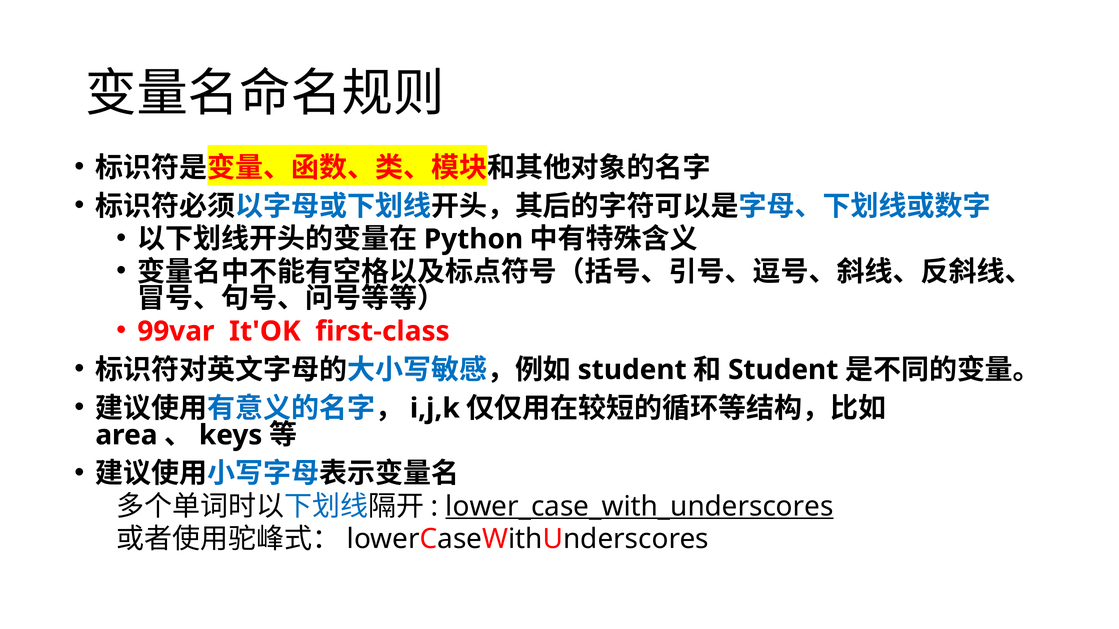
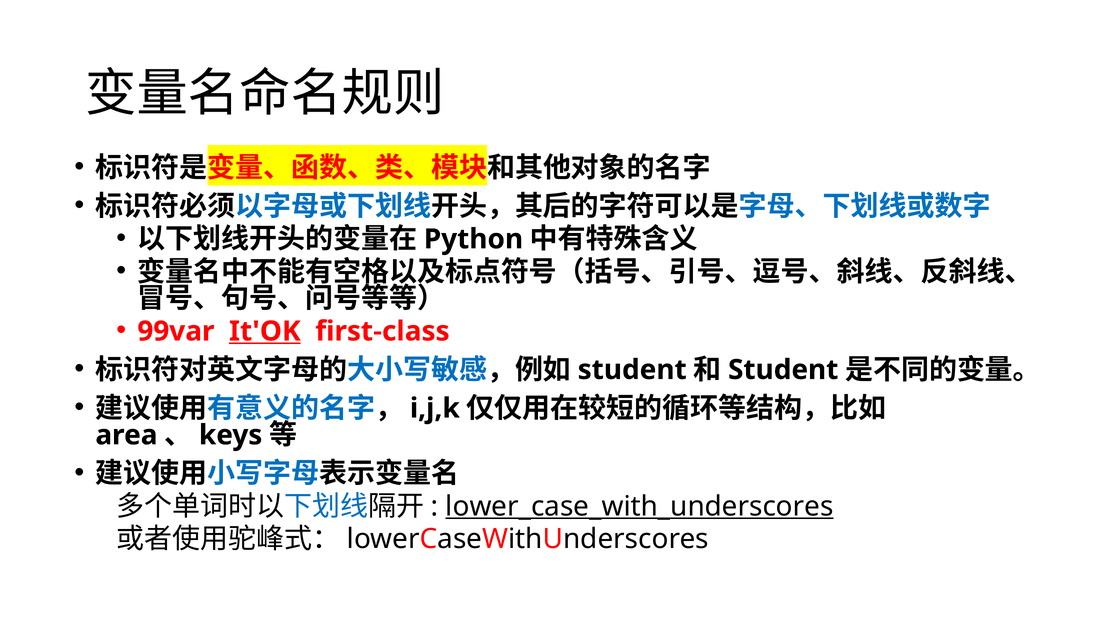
It'OK underline: none -> present (265, 332)
